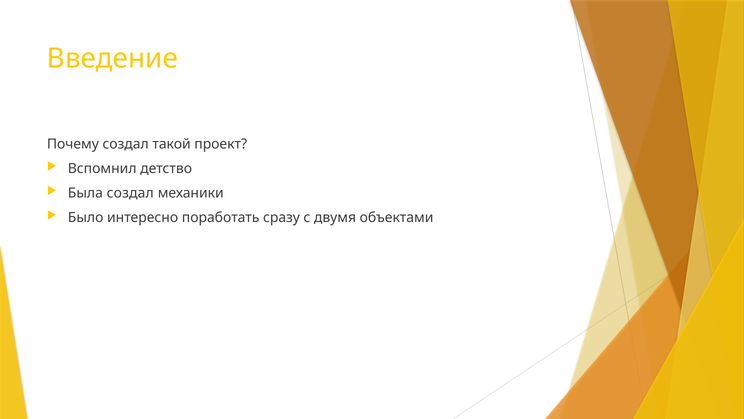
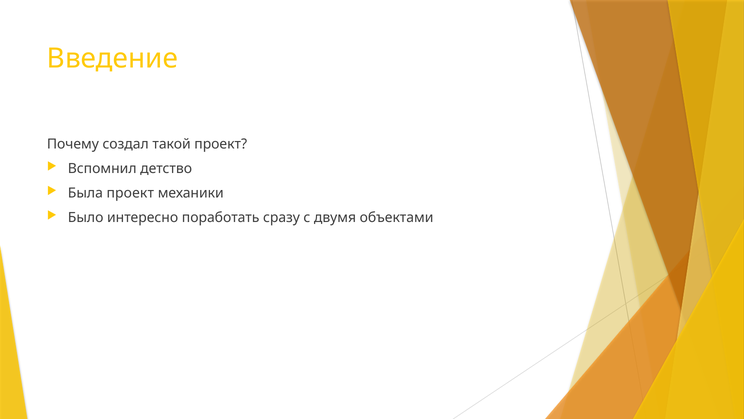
Была создал: создал -> проект (130, 193)
